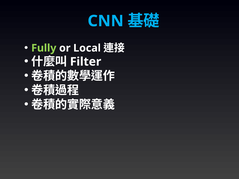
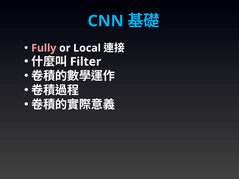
Fully colour: light green -> pink (44, 48)
